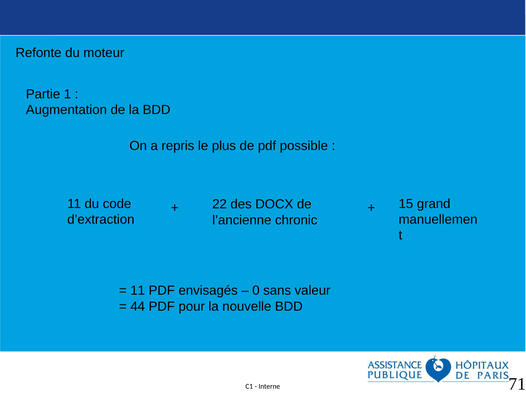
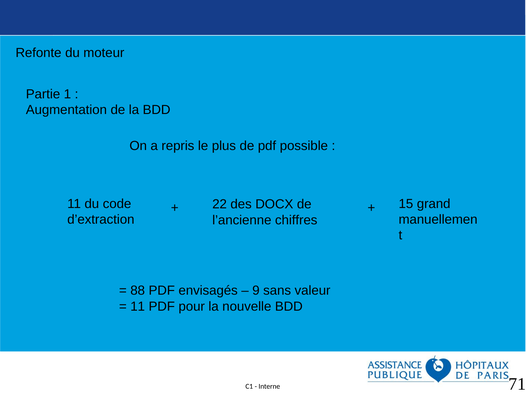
chronic: chronic -> chiffres (296, 220)
11: 11 -> 88 (138, 291)
0: 0 -> 9 (256, 291)
44: 44 -> 11 (138, 307)
